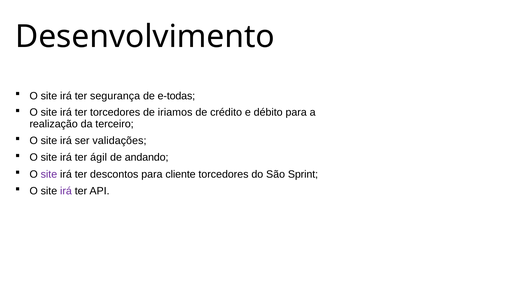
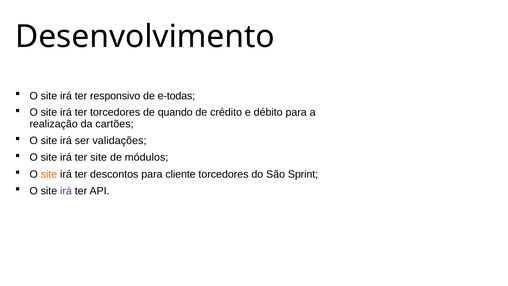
segurança: segurança -> responsivo (115, 96)
iriamos: iriamos -> quando (175, 112)
terceiro: terceiro -> cartões (114, 124)
ter ágil: ágil -> site (99, 157)
andando: andando -> módulos (147, 157)
site colour: purple -> orange (49, 174)
